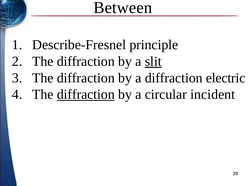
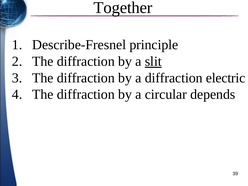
Between: Between -> Together (123, 8)
diffraction underline: present -> none (86, 94)
incident: incident -> depends (213, 94)
